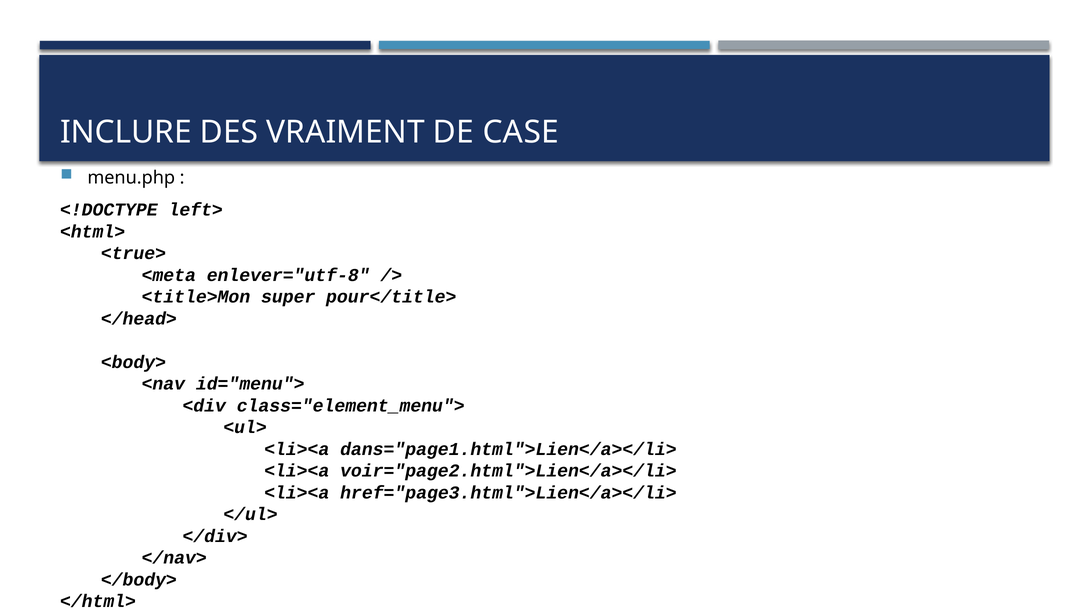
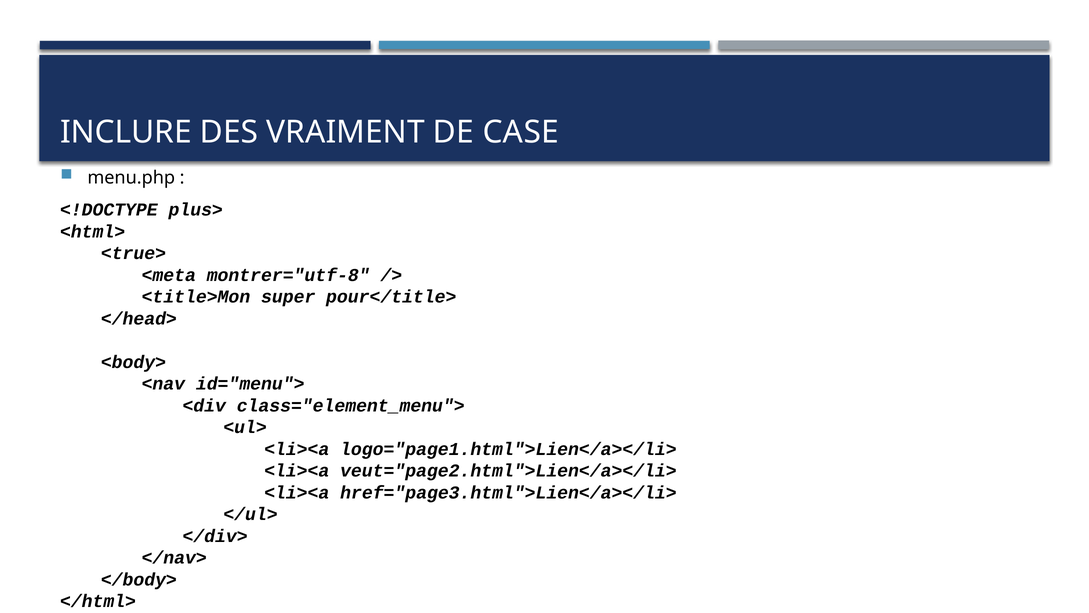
left>: left> -> plus> (196, 210)
enlever="utf-8: enlever="utf-8 -> montrer="utf-8 (288, 275)
dans="page1.html">Lien</a></li>: dans="page1.html">Lien</a></li> -> logo="page1.html">Lien</a></li> (508, 449)
voir="page2.html">Lien</a></li>: voir="page2.html">Lien</a></li> -> veut="page2.html">Lien</a></li> (508, 471)
